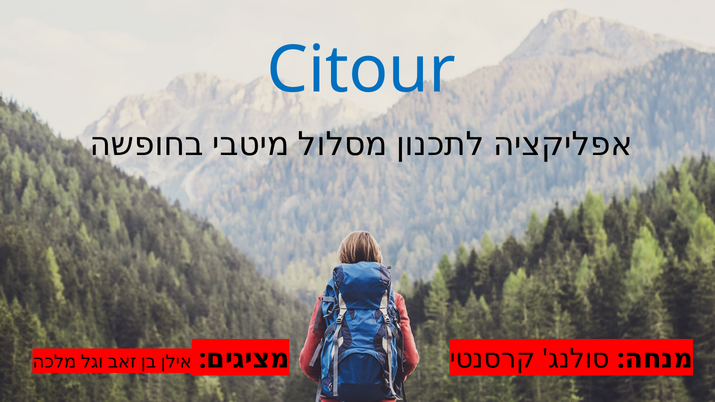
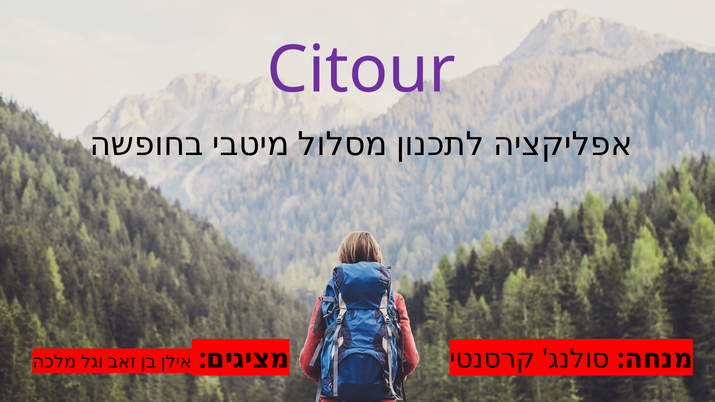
Citour colour: blue -> purple (361, 70)
